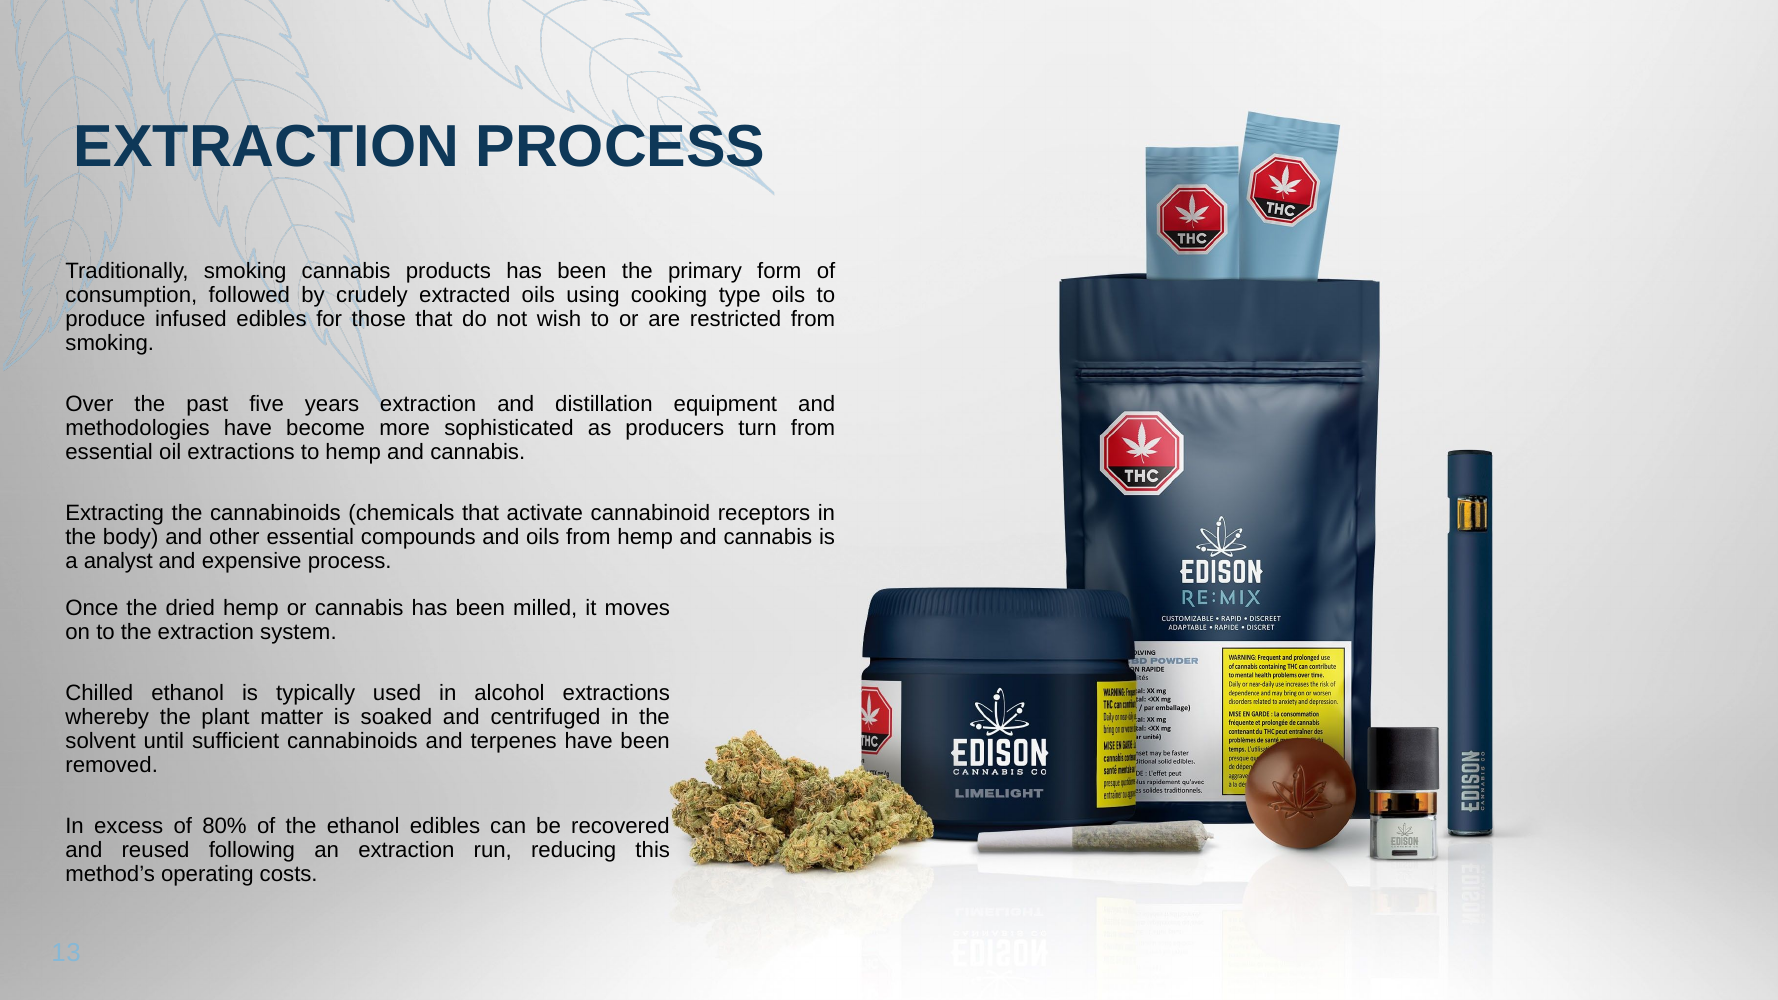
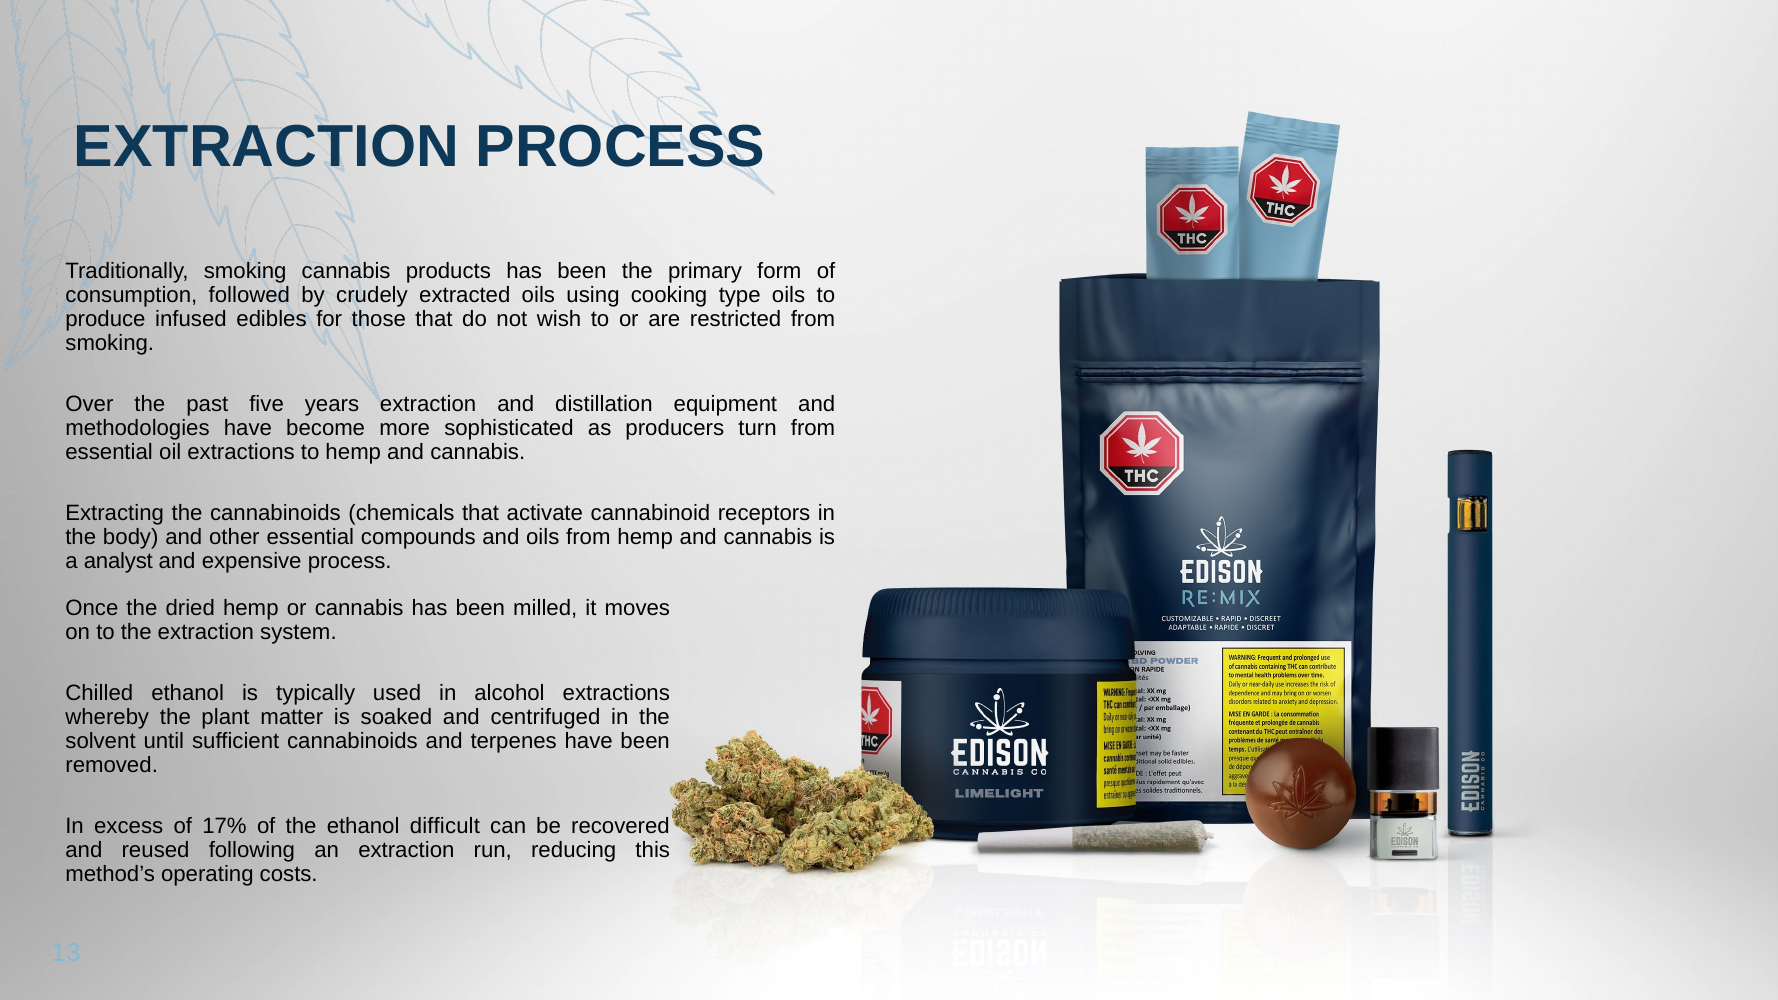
80%: 80% -> 17% (225, 826)
ethanol edibles: edibles -> difficult (445, 826)
